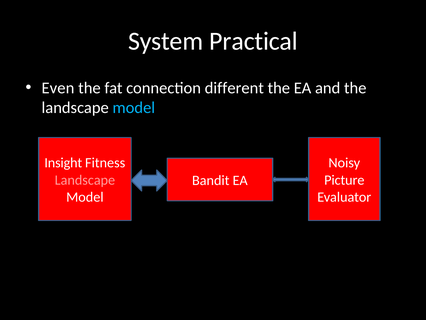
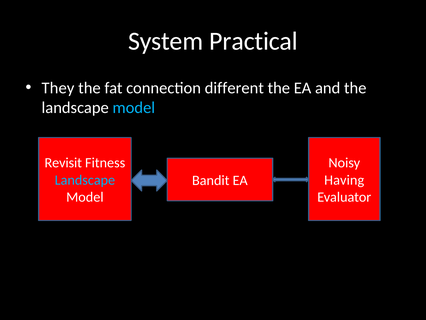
Even: Even -> They (58, 88)
Insight: Insight -> Revisit (63, 163)
Landscape colour: pink -> light blue (85, 180)
Picture: Picture -> Having (344, 180)
